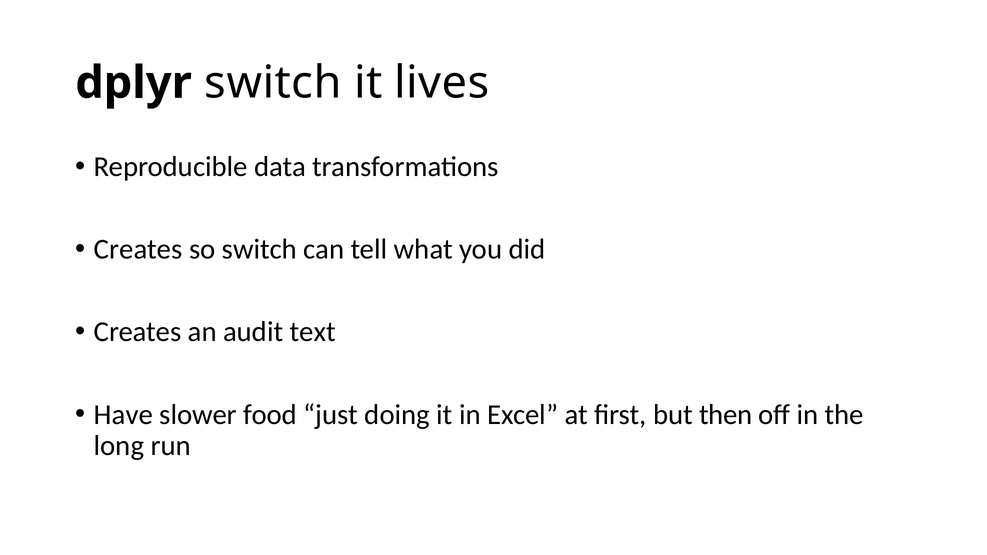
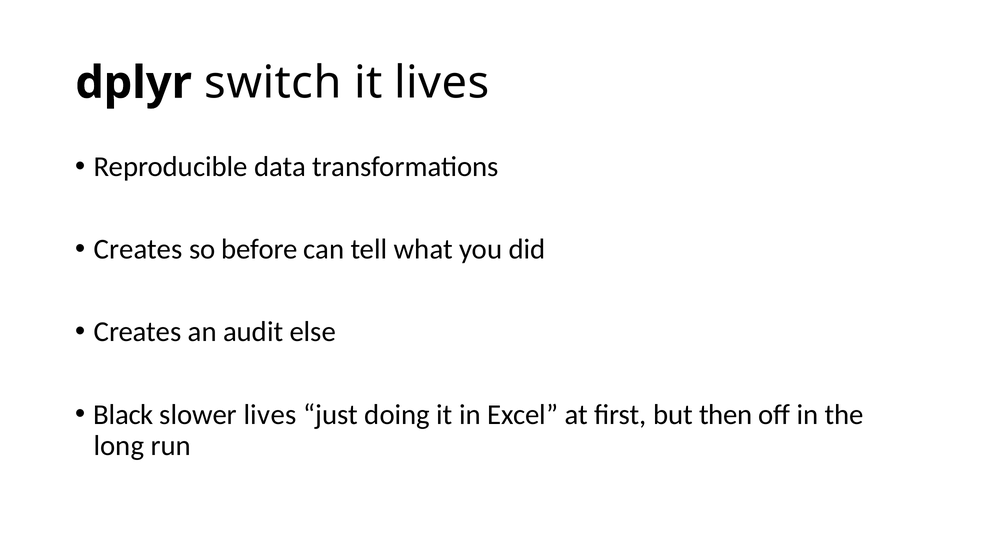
so switch: switch -> before (260, 249)
text: text -> else (313, 332)
Have: Have -> Black (123, 415)
slower food: food -> lives (270, 415)
